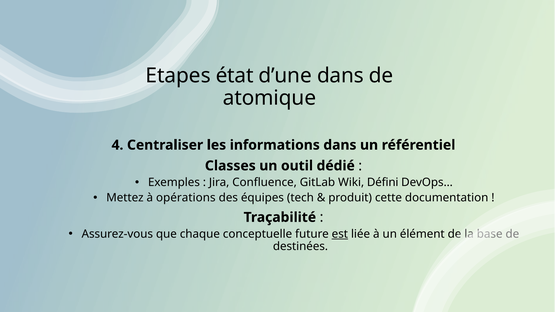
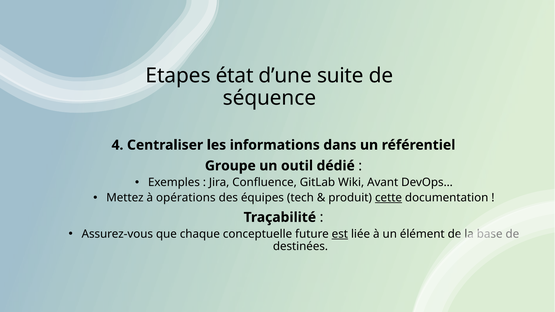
d’une dans: dans -> suite (340, 76)
atomique: atomique -> séquence (269, 98)
Classes: Classes -> Groupe (230, 166)
Défini: Défini -> Avant (383, 183)
cette underline: none -> present (388, 198)
